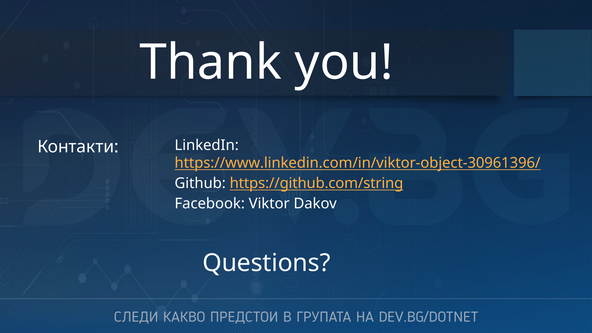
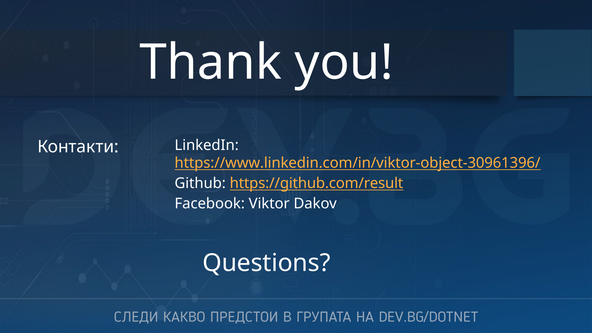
https://github.com/string: https://github.com/string -> https://github.com/result (316, 183)
